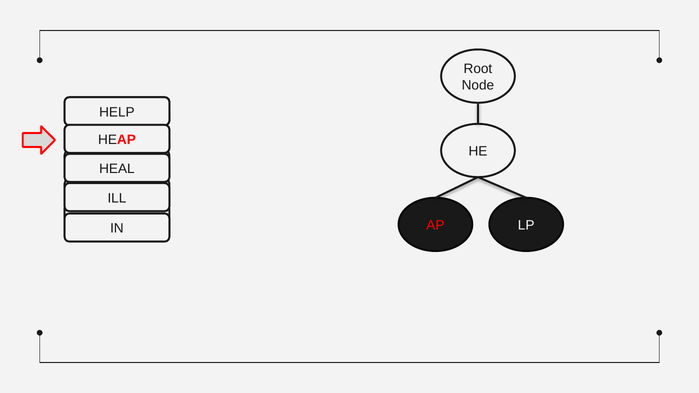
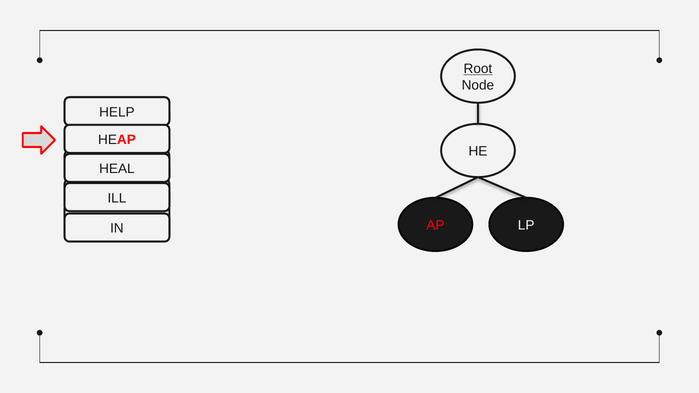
Root underline: none -> present (478, 69)
